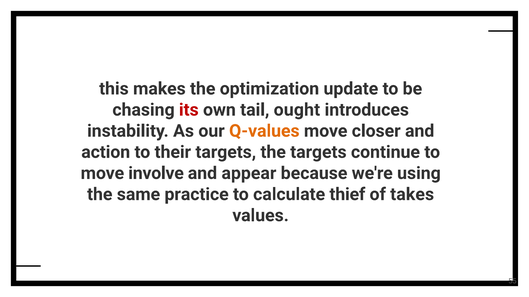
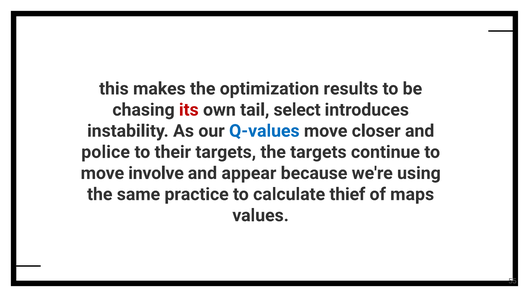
update: update -> results (351, 89)
ought: ought -> select (297, 110)
Q-values colour: orange -> blue (264, 131)
action: action -> police (106, 152)
takes: takes -> maps (412, 195)
